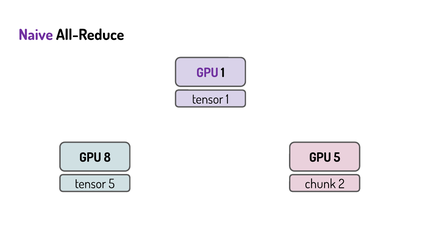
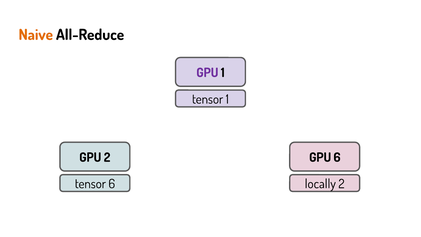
Naive colour: purple -> orange (36, 35)
GPU 8: 8 -> 2 (107, 157)
GPU 5: 5 -> 6 (337, 157)
tensor 5: 5 -> 6 (112, 184)
chunk: chunk -> locally (320, 184)
